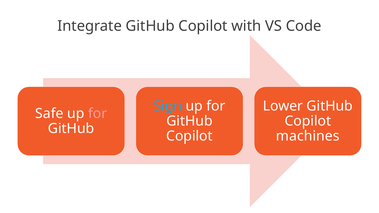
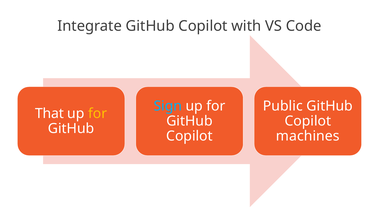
Lower: Lower -> Public (283, 106)
Safe: Safe -> That (49, 114)
for colour: pink -> yellow (98, 114)
